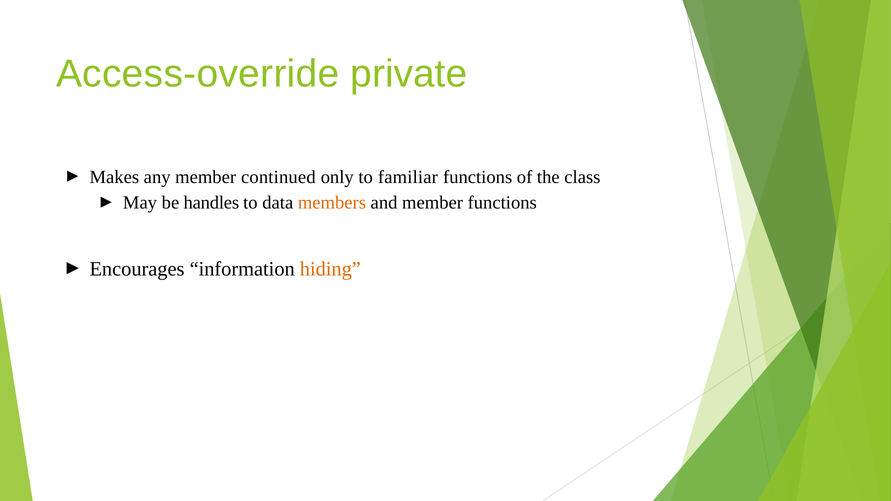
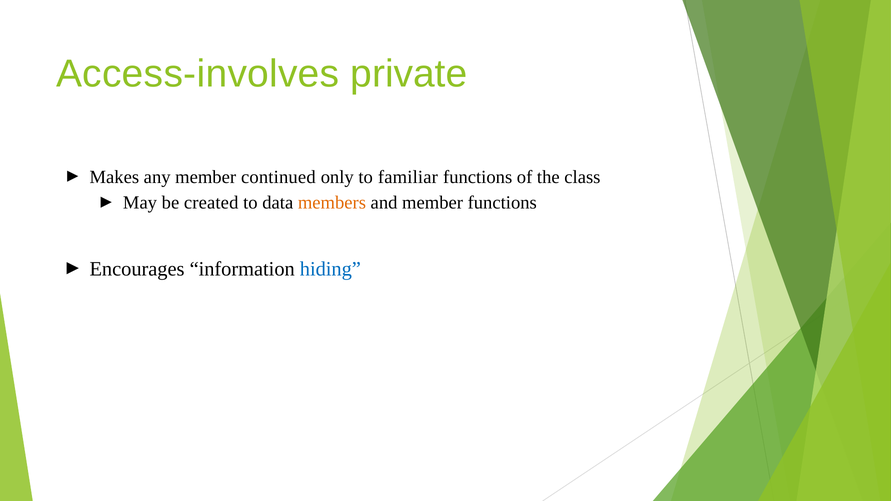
Access-override: Access-override -> Access-involves (198, 74)
handles: handles -> created (211, 203)
hiding colour: orange -> blue (330, 269)
